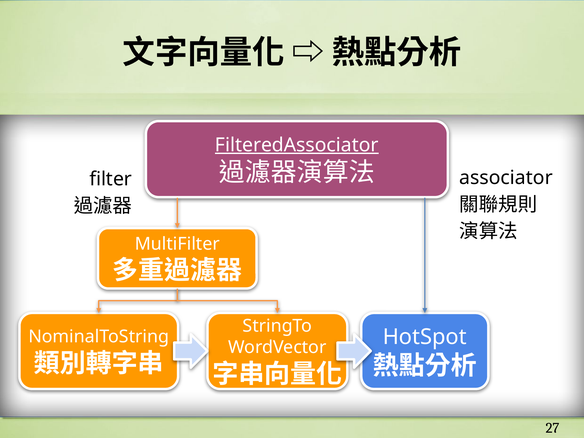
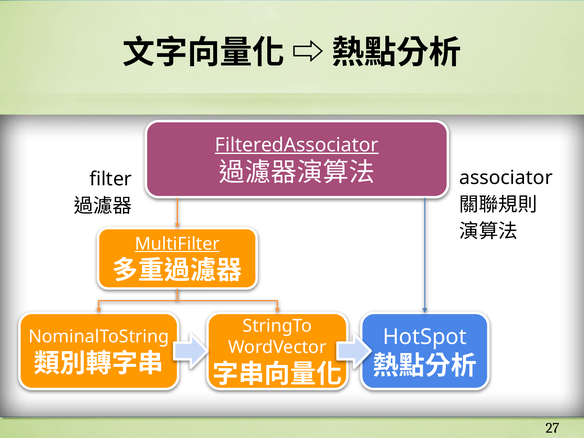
MultiFilter underline: none -> present (177, 244)
